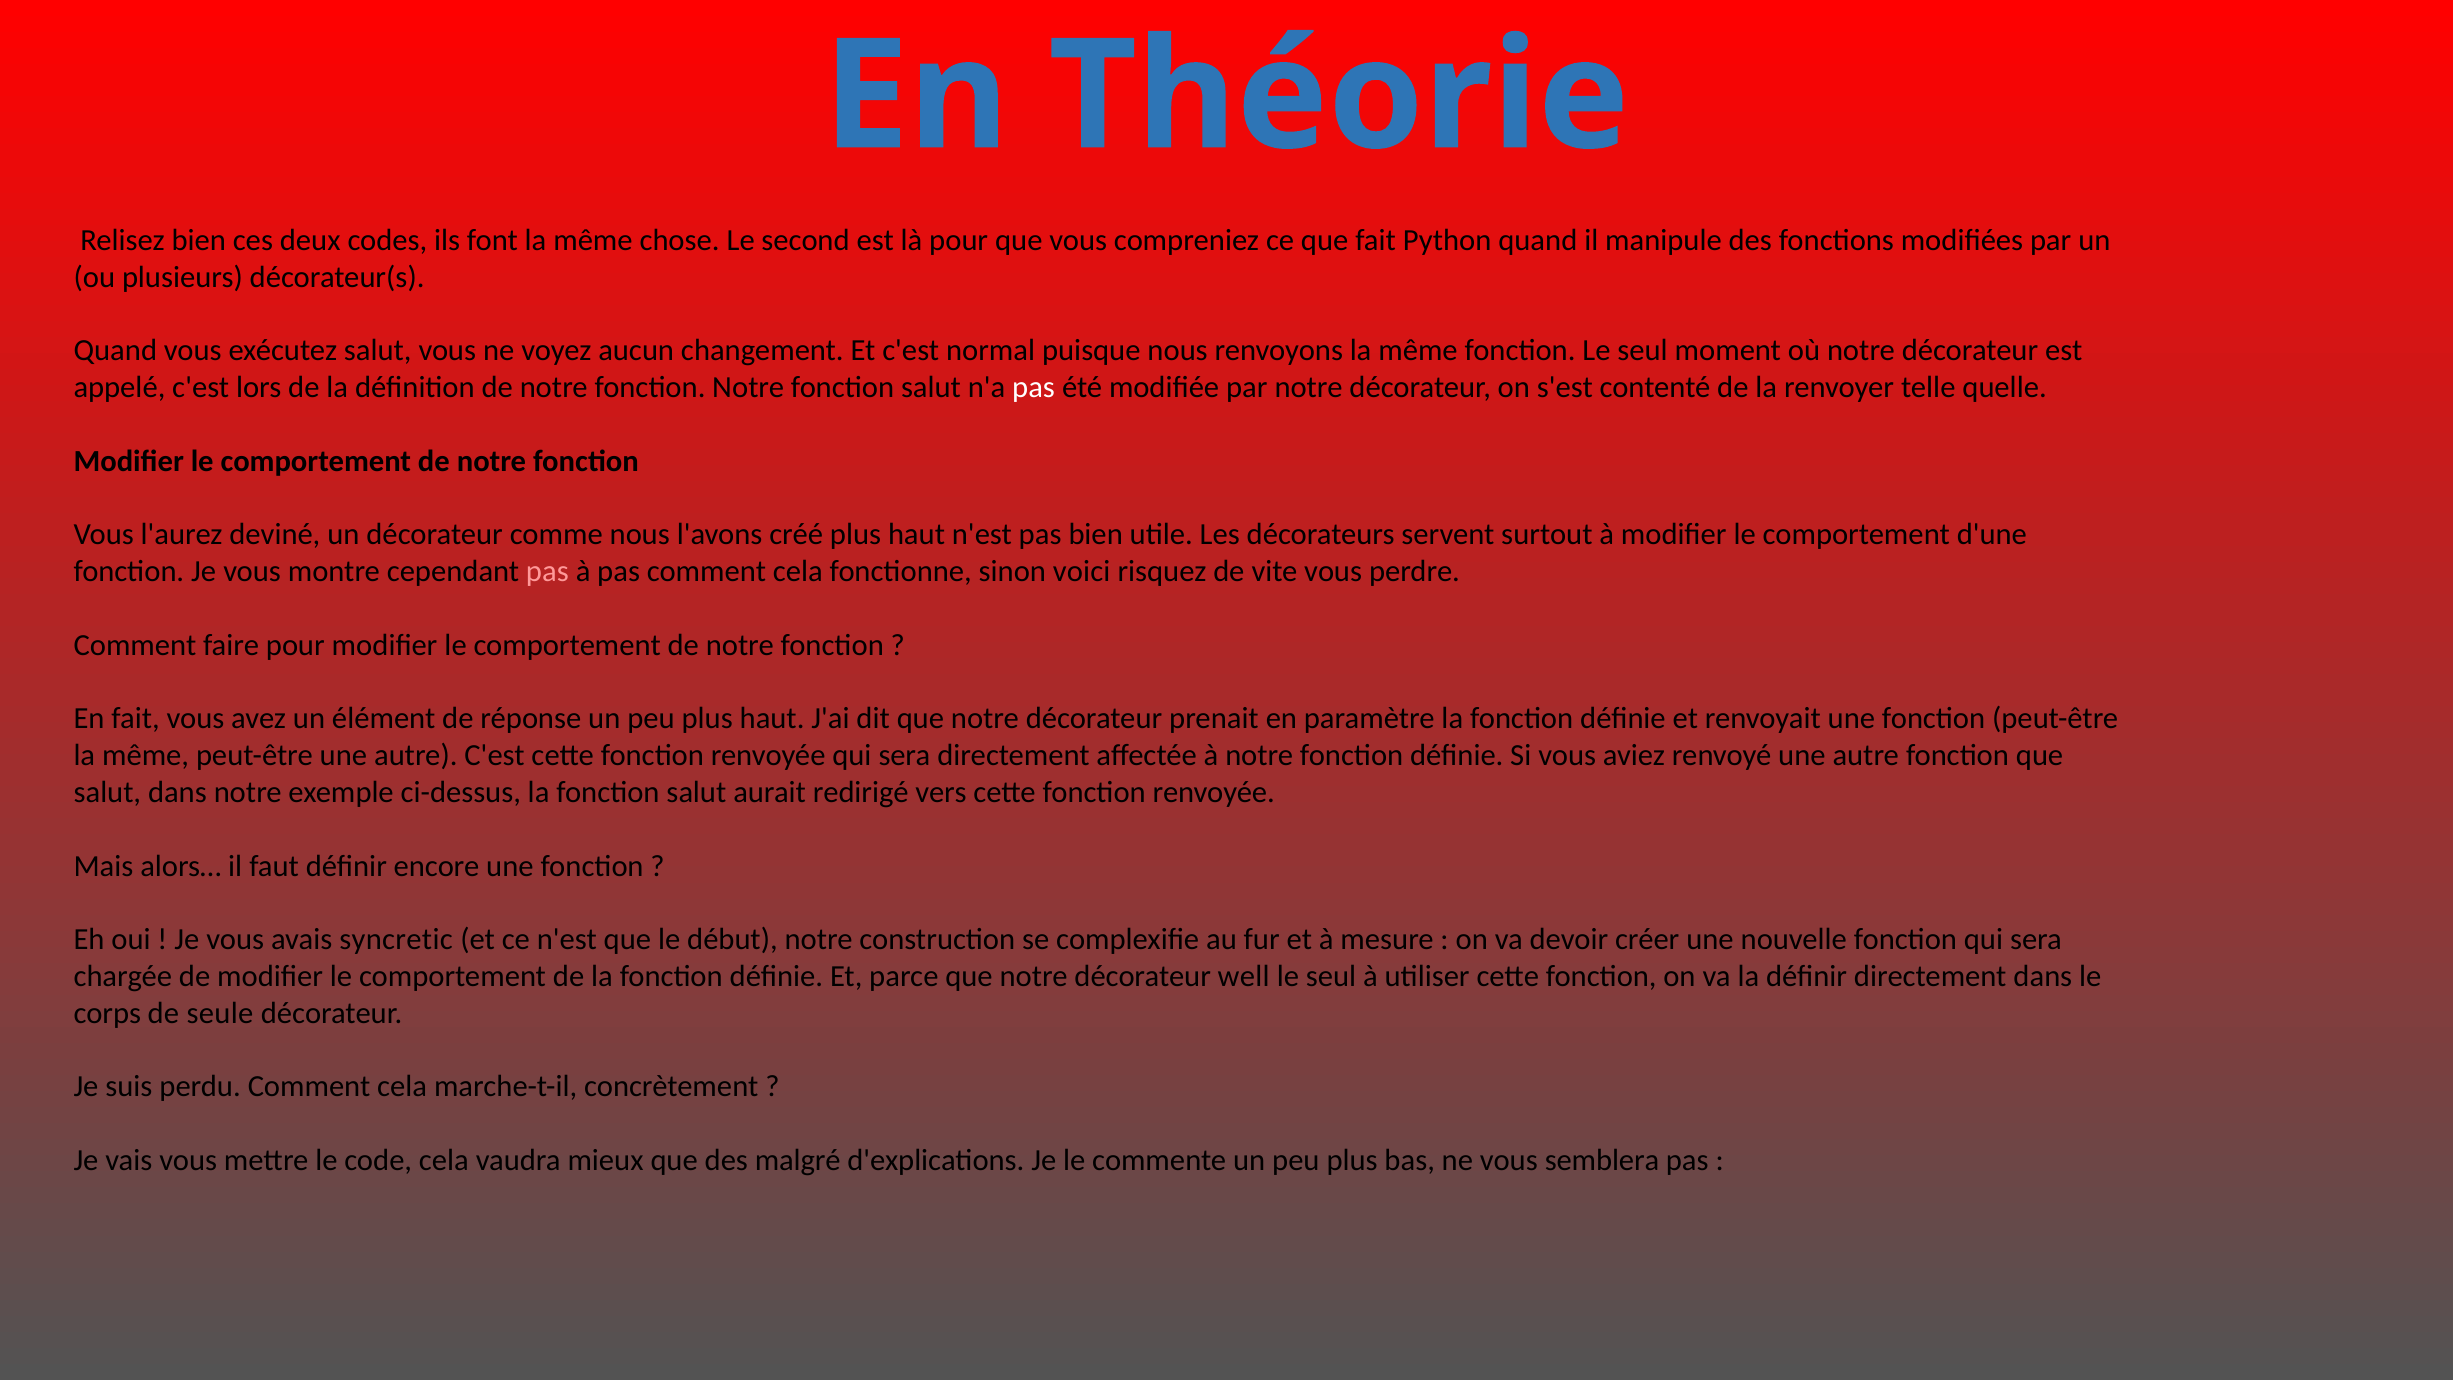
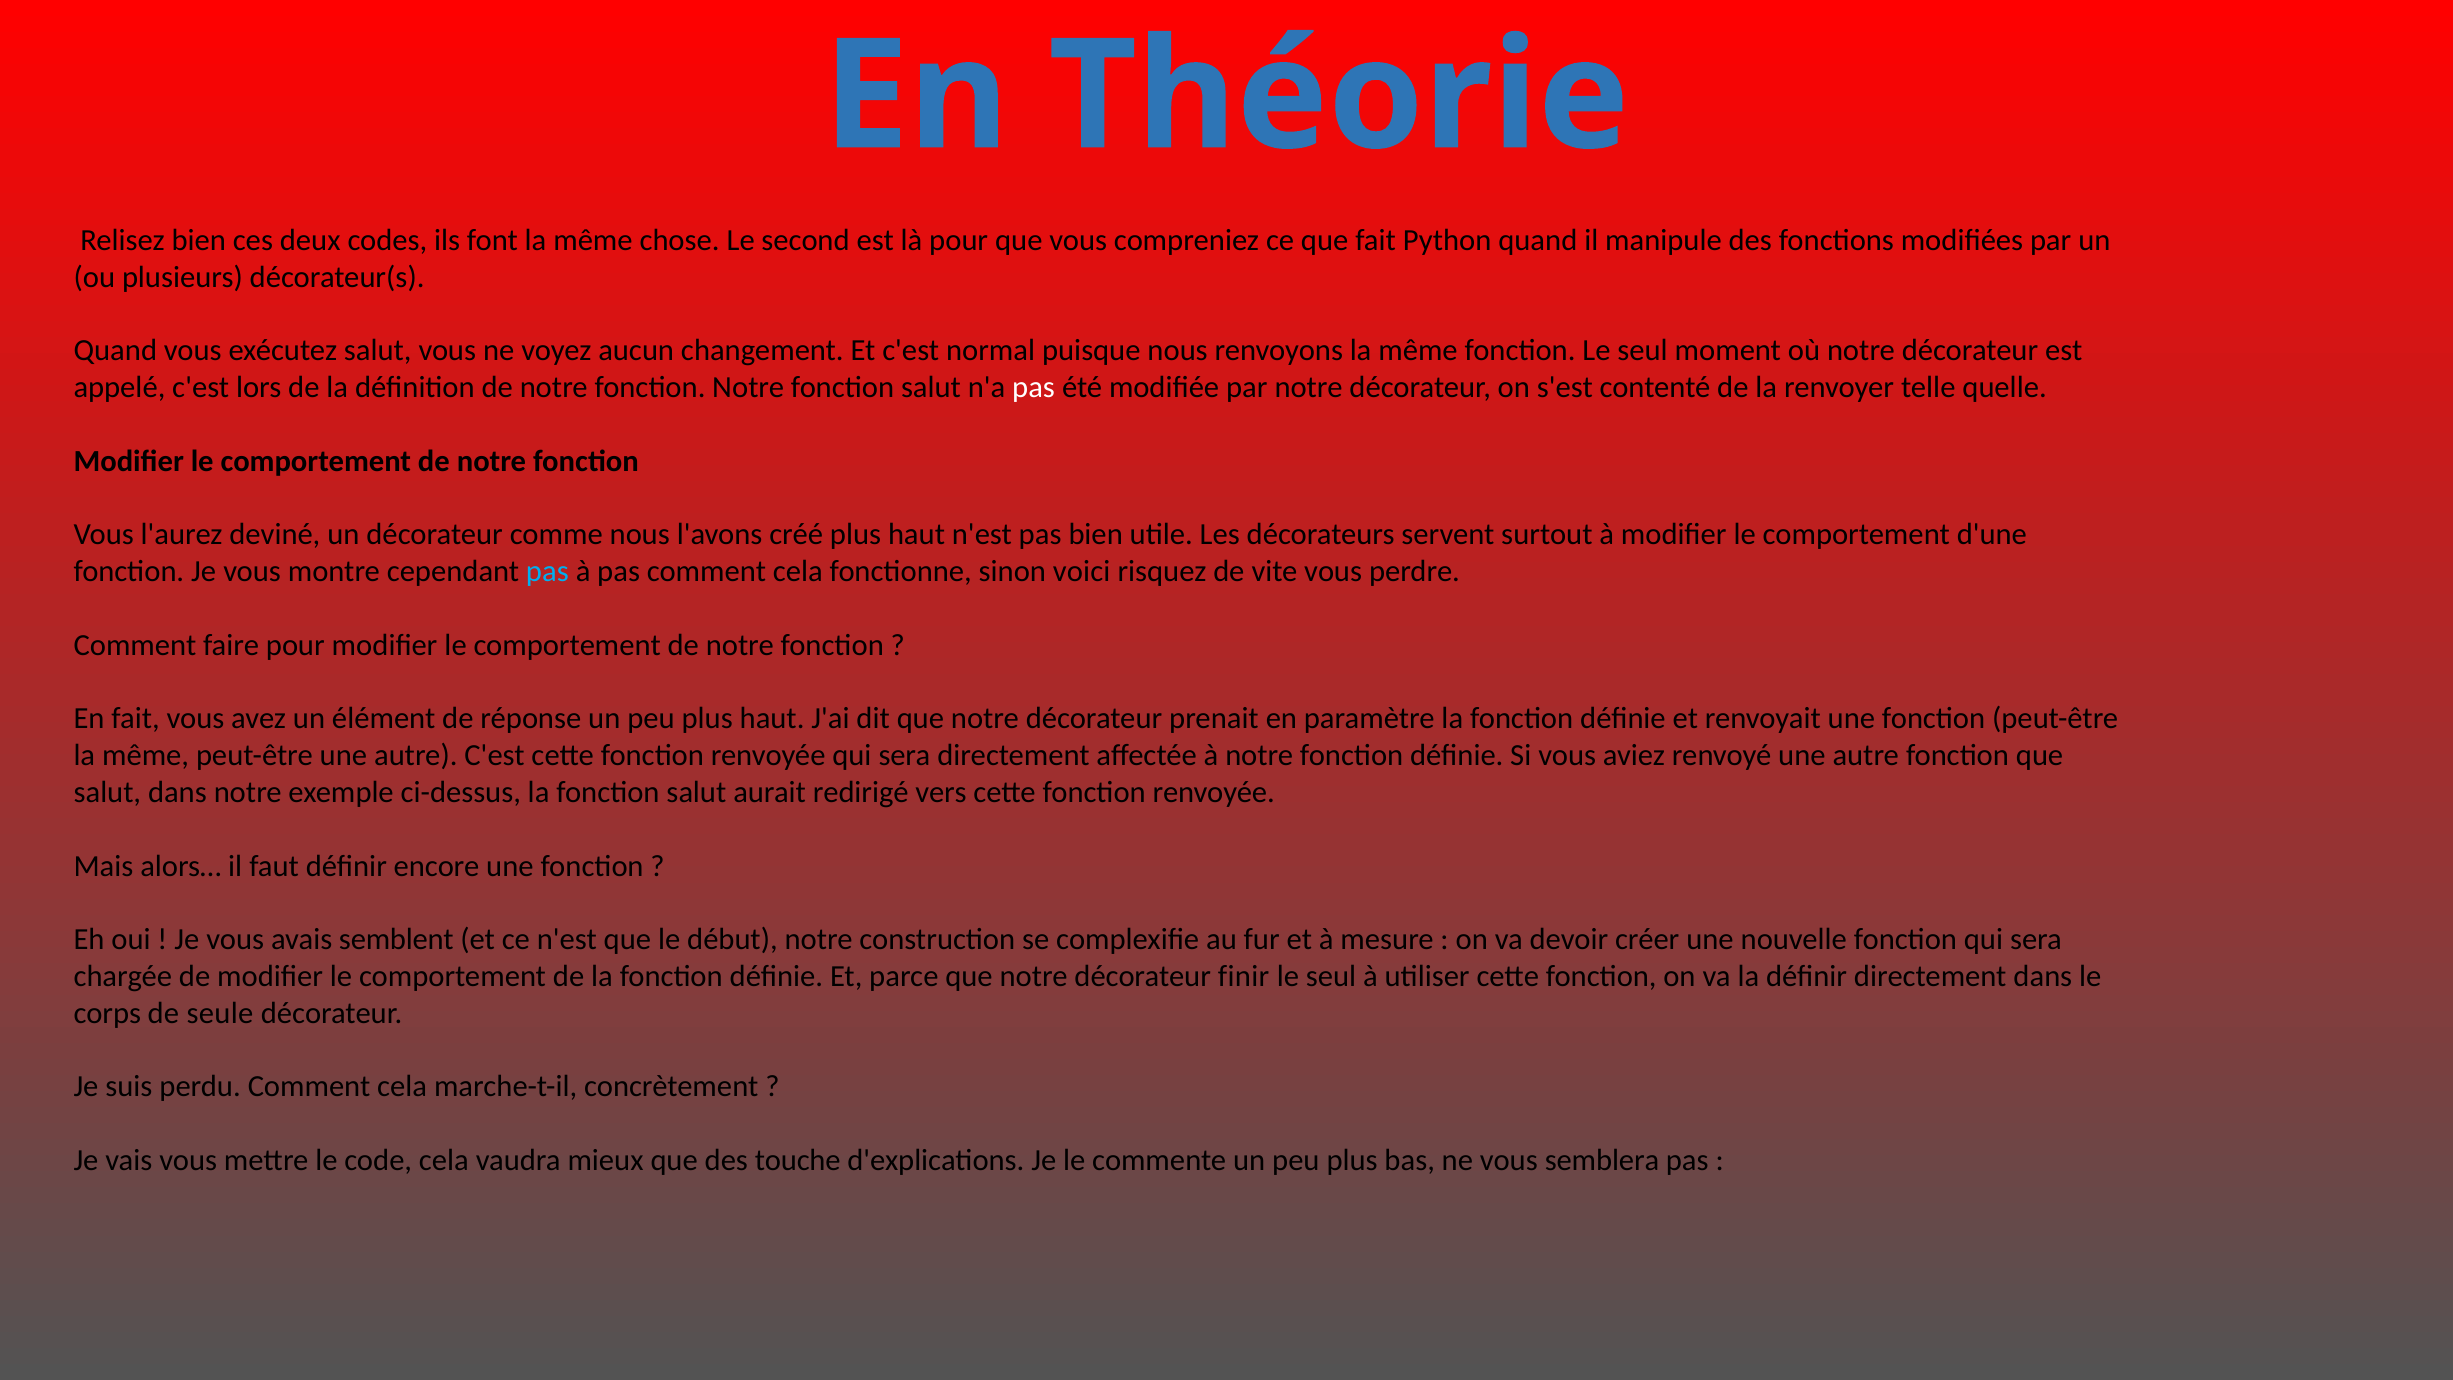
pas colour: pink -> light blue (547, 572)
syncretic: syncretic -> semblent (396, 939)
well: well -> finir (1244, 976)
malgré: malgré -> touche (798, 1160)
